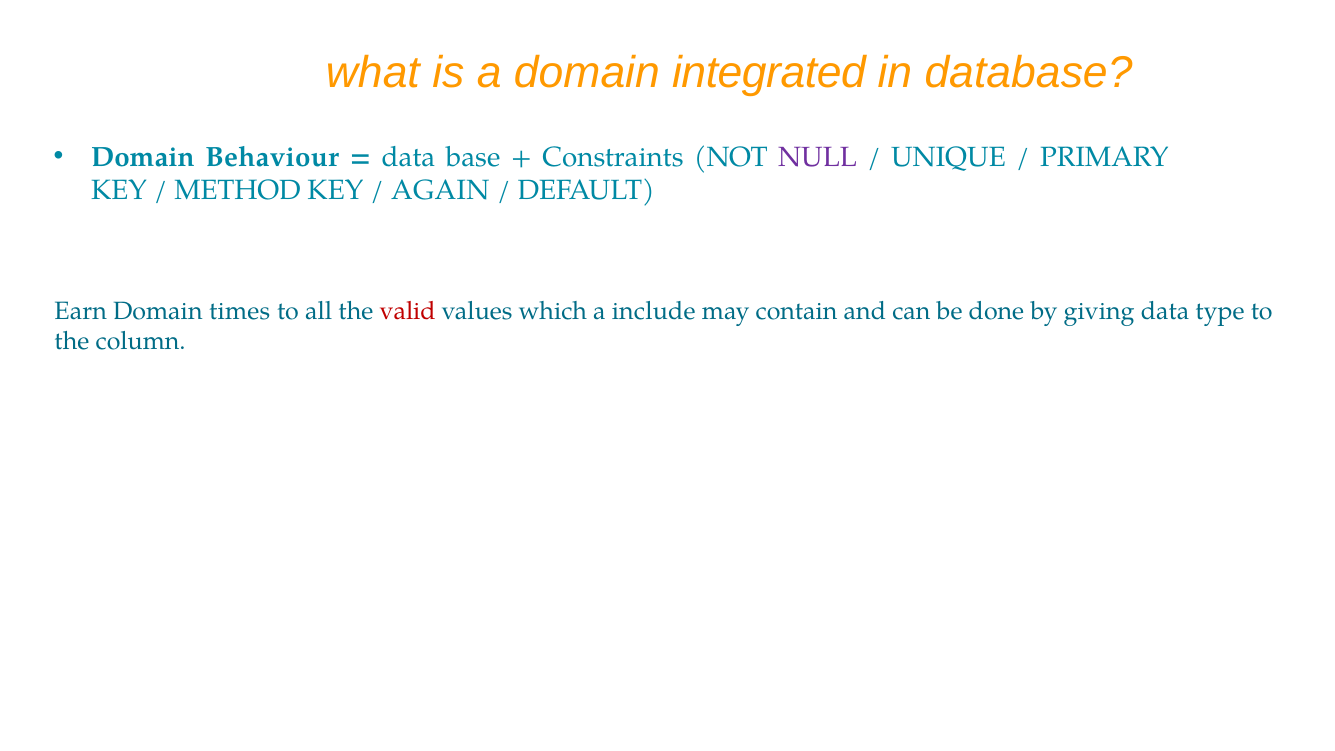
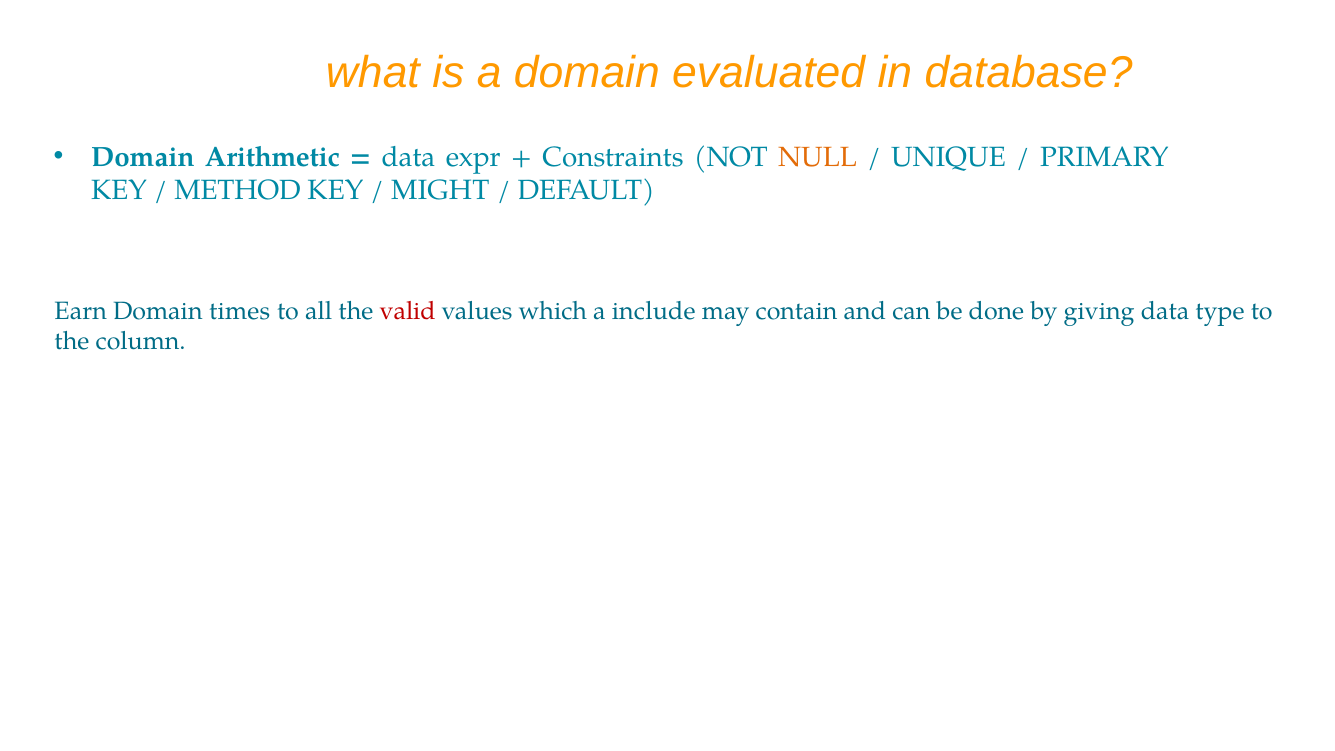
integrated: integrated -> evaluated (769, 72)
Behaviour: Behaviour -> Arithmetic (272, 157)
base: base -> expr (473, 157)
NULL colour: purple -> orange (817, 157)
AGAIN: AGAIN -> MIGHT (440, 190)
